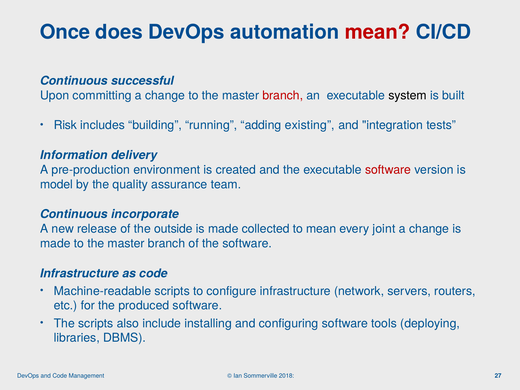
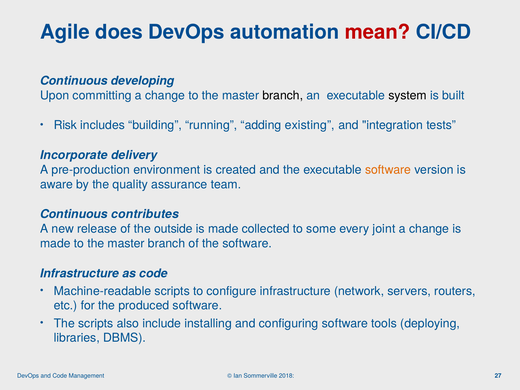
Once: Once -> Agile (65, 32)
successful: successful -> developing (143, 81)
branch colour: red -> black (283, 95)
Information: Information -> Incorporate (74, 155)
software colour: red -> orange (388, 170)
model: model -> aware (57, 184)
incorporate: incorporate -> contributes (145, 214)
to mean: mean -> some (321, 229)
